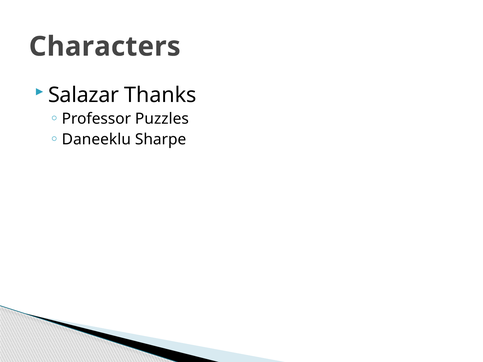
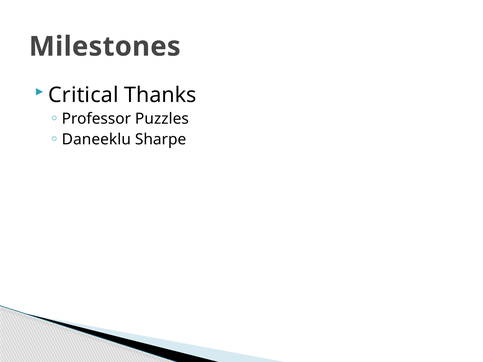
Characters: Characters -> Milestones (105, 47)
Salazar: Salazar -> Critical (83, 95)
